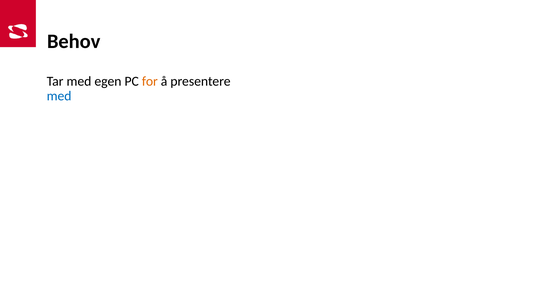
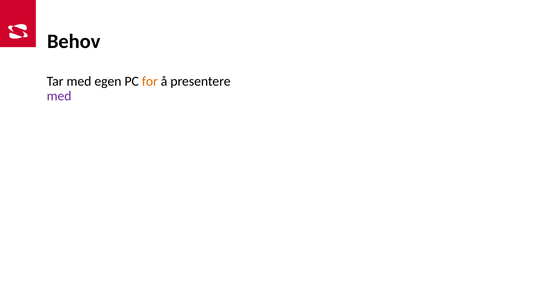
med colour: blue -> purple (59, 96)
